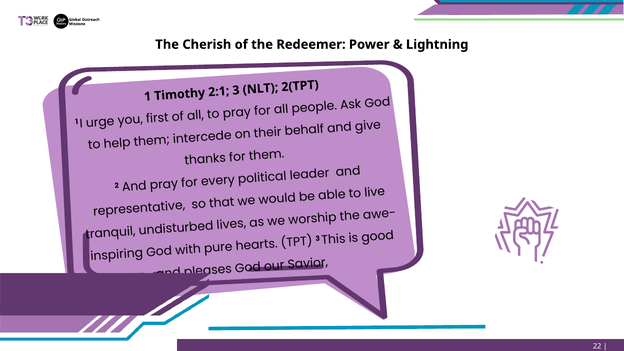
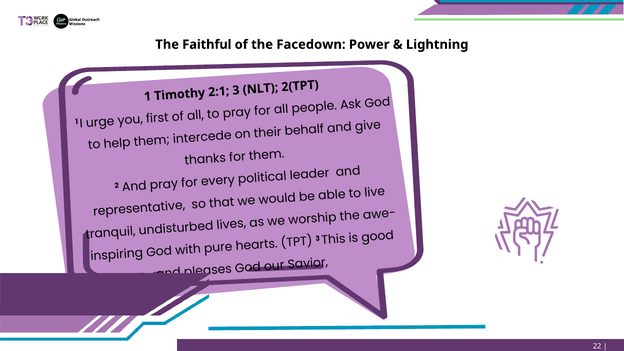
Cherish: Cherish -> Faithful (207, 45)
Redeemer: Redeemer -> Facedown (311, 45)
